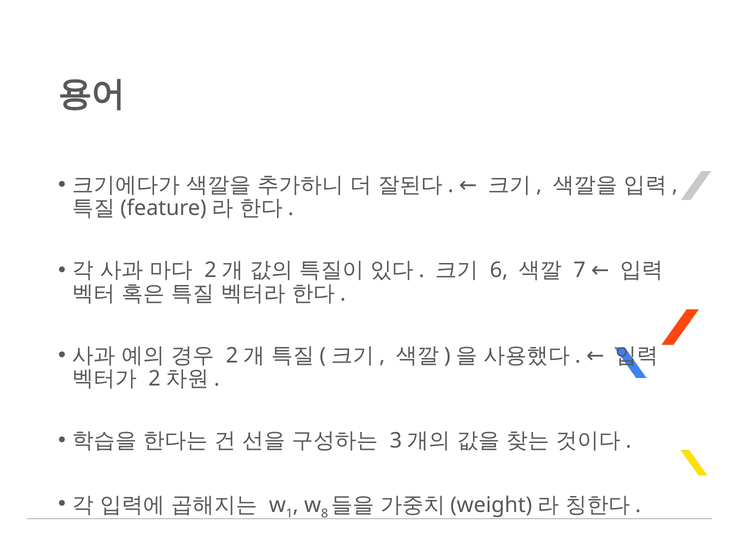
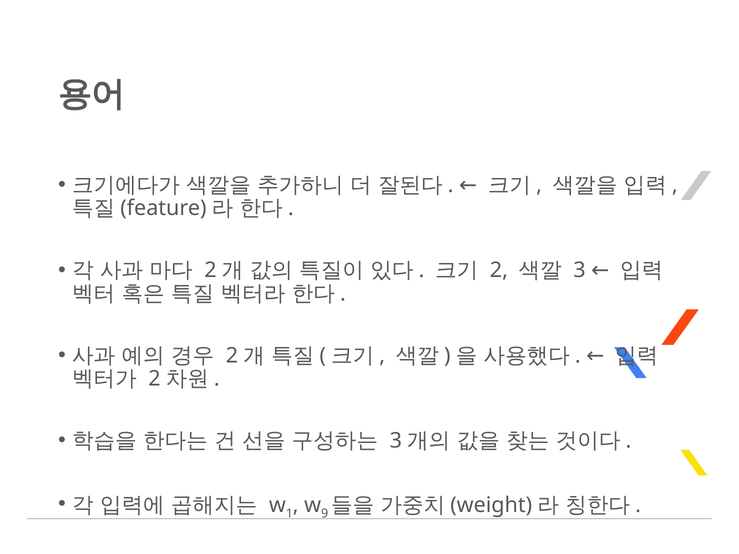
6: 6 -> 2 (499, 270)
7: 7 -> 3 (579, 270)
8: 8 -> 9 (325, 514)
